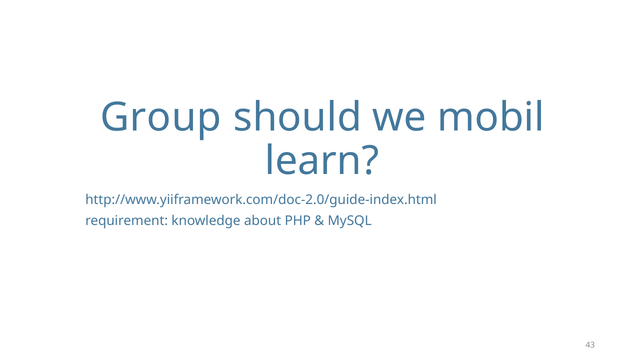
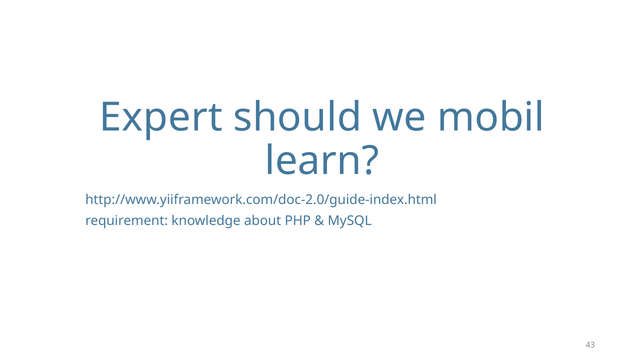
Group: Group -> Expert (161, 118)
